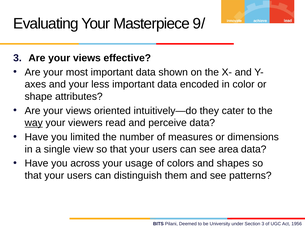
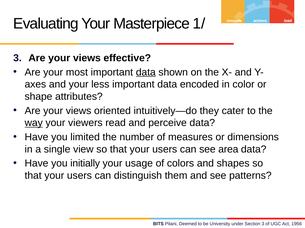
9/: 9/ -> 1/ (199, 24)
data underline: none -> present (146, 72)
across: across -> initially (85, 164)
